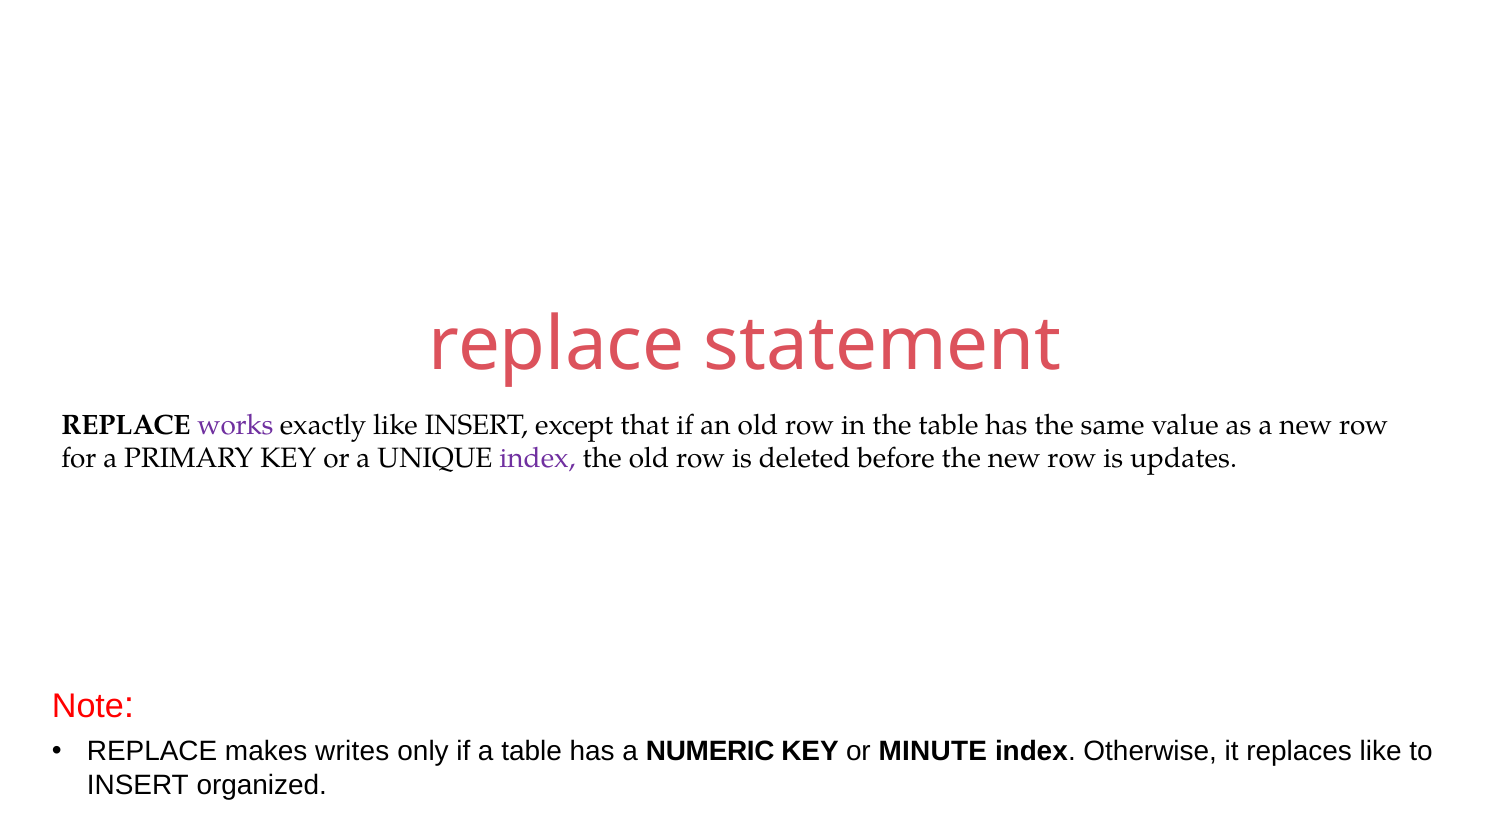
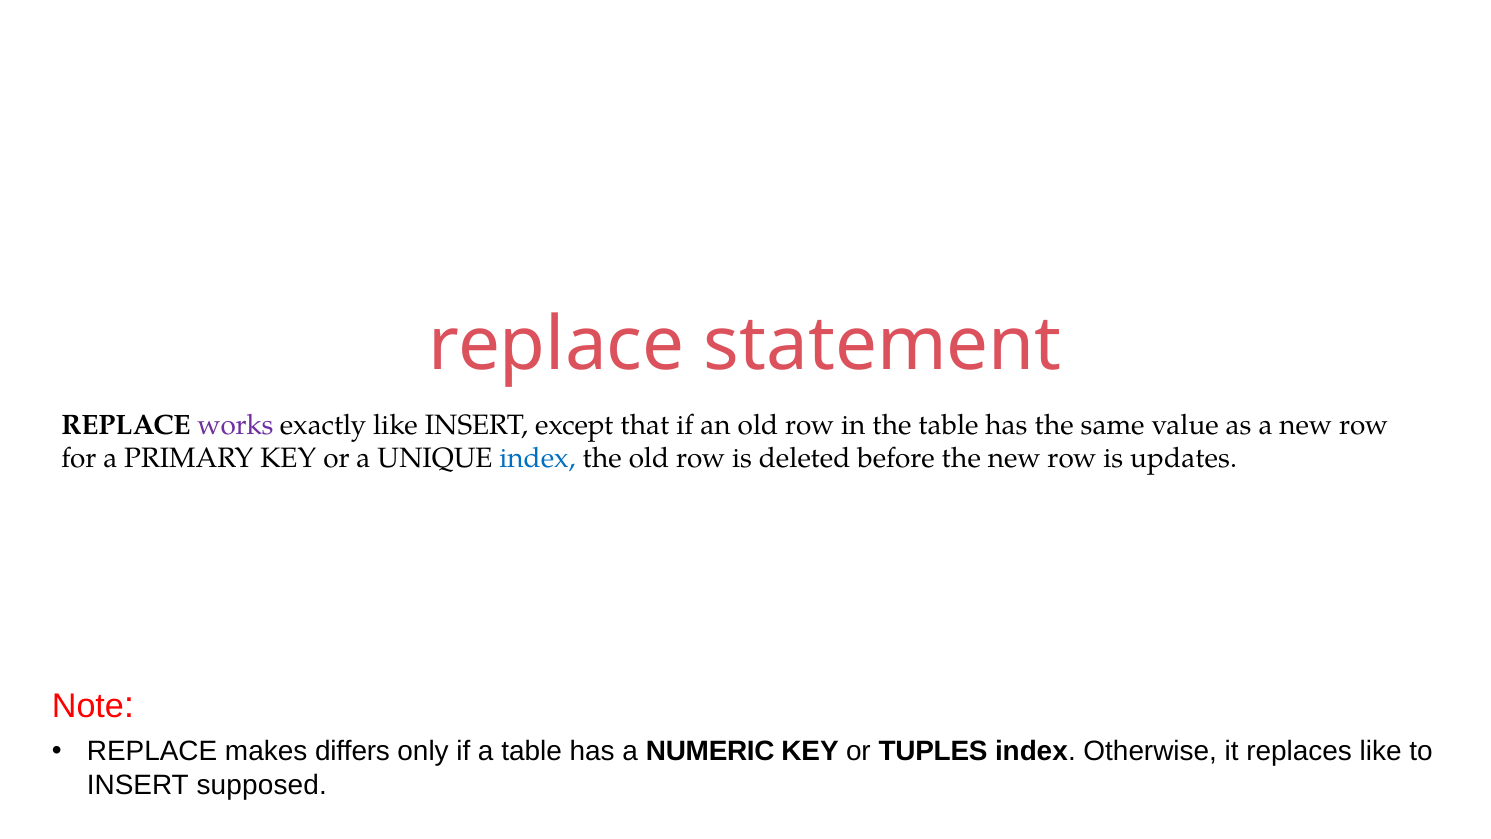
index colour: purple -> blue (538, 458)
writes: writes -> differs (353, 751)
MINUTE: MINUTE -> TUPLES (933, 751)
organized: organized -> supposed (262, 785)
